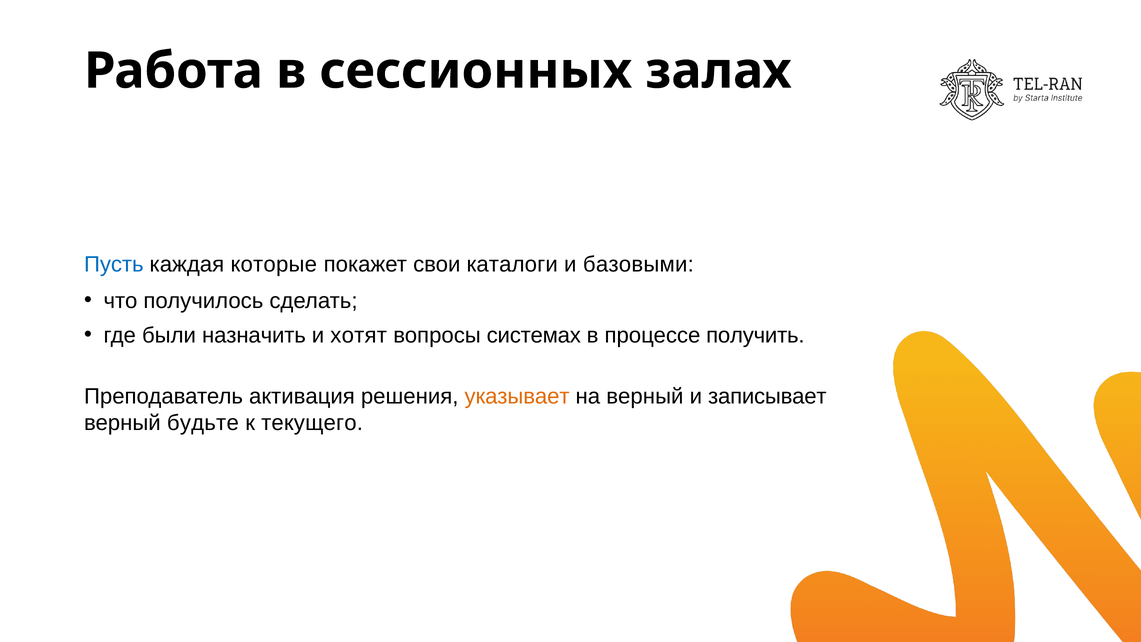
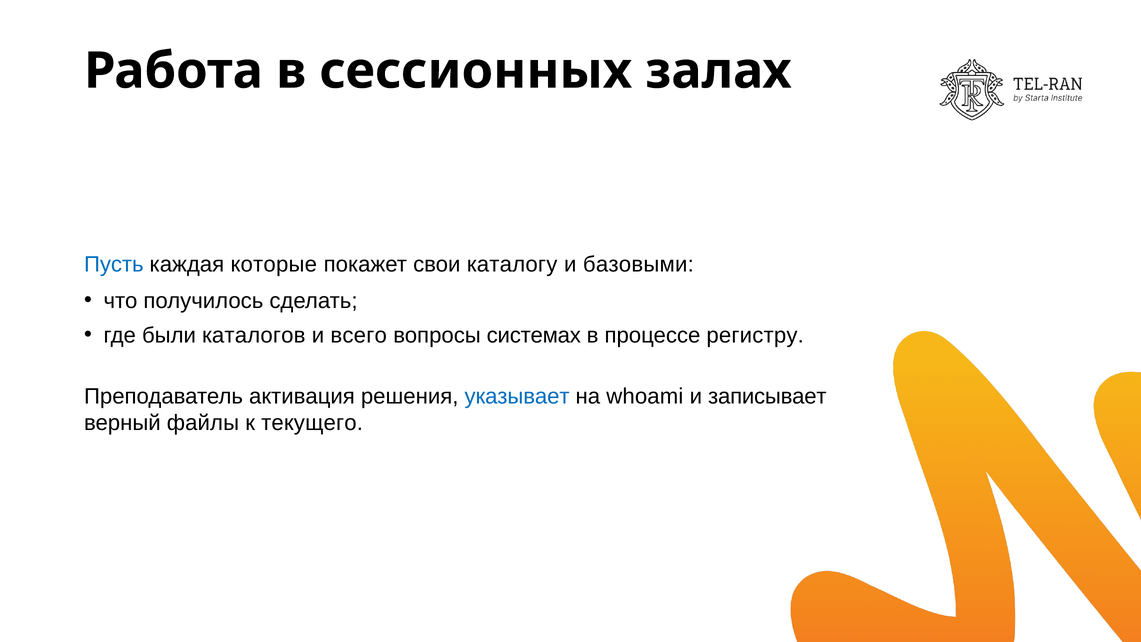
каталоги: каталоги -> каталогу (512, 264)
назначить: назначить -> каталогов (254, 335)
хотят: хотят -> всего (359, 335)
получить: получить -> регистру (755, 335)
указывает colour: orange -> blue (517, 396)
на верный: верный -> whoami (645, 396)
будьте: будьте -> файлы (203, 423)
